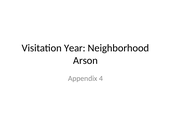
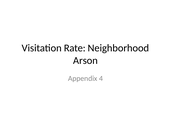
Year: Year -> Rate (75, 48)
